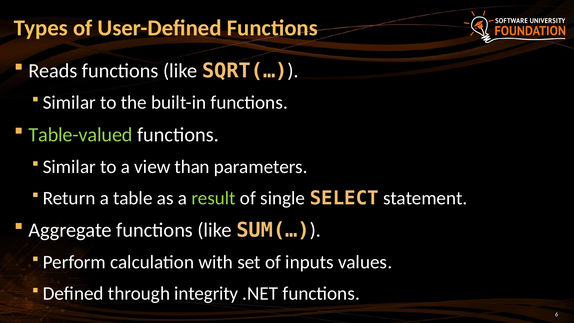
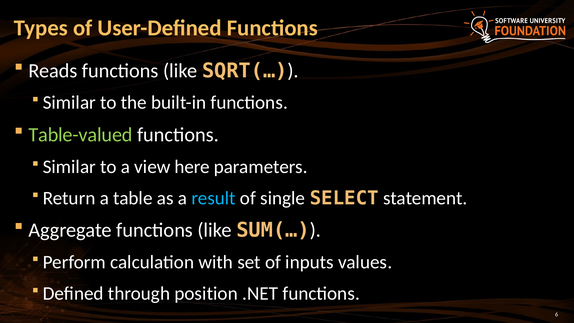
than: than -> here (192, 167)
result colour: light green -> light blue (214, 198)
integrity: integrity -> position (206, 293)
